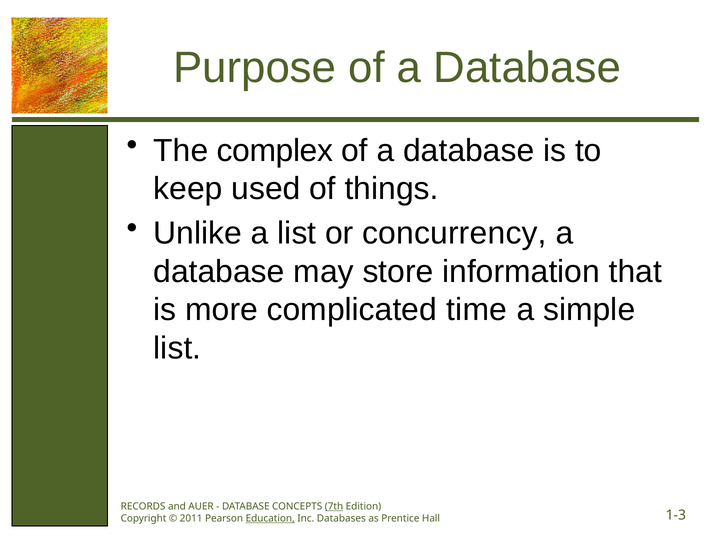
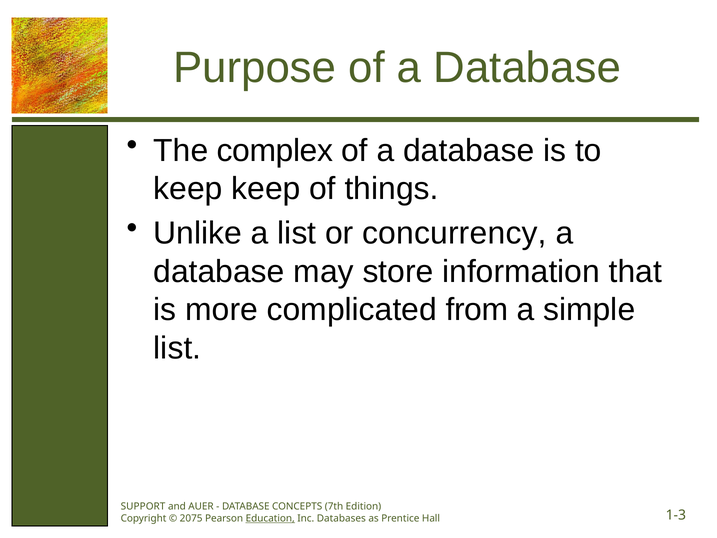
keep used: used -> keep (266, 189)
time: time -> from (477, 310)
RECORDS: RECORDS -> SUPPORT (143, 506)
7th underline: present -> none (334, 506)
2011: 2011 -> 2075 (191, 518)
